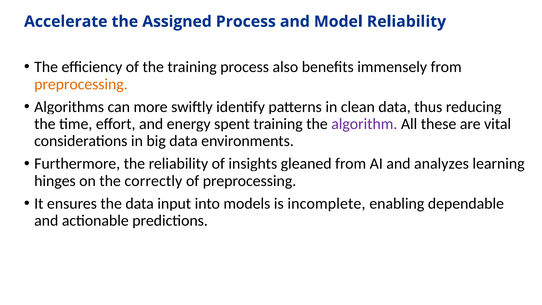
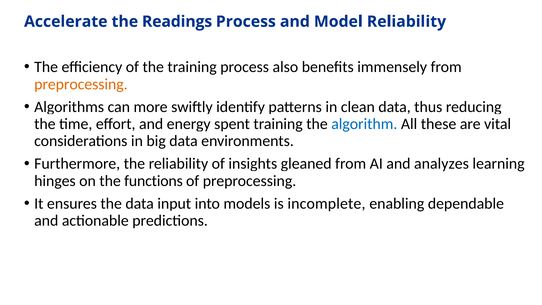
Assigned: Assigned -> Readings (177, 22)
algorithm colour: purple -> blue (364, 124)
correctly: correctly -> functions (154, 181)
